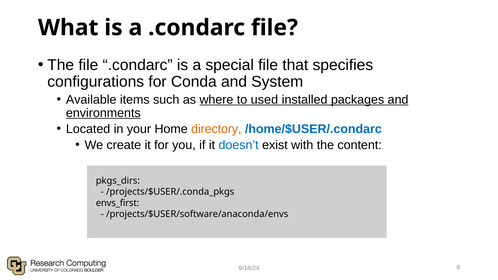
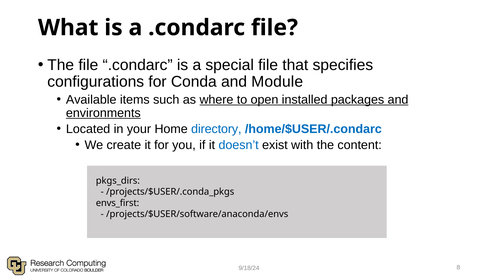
System: System -> Module (277, 82)
used: used -> open (264, 100)
directory colour: orange -> blue (216, 129)
